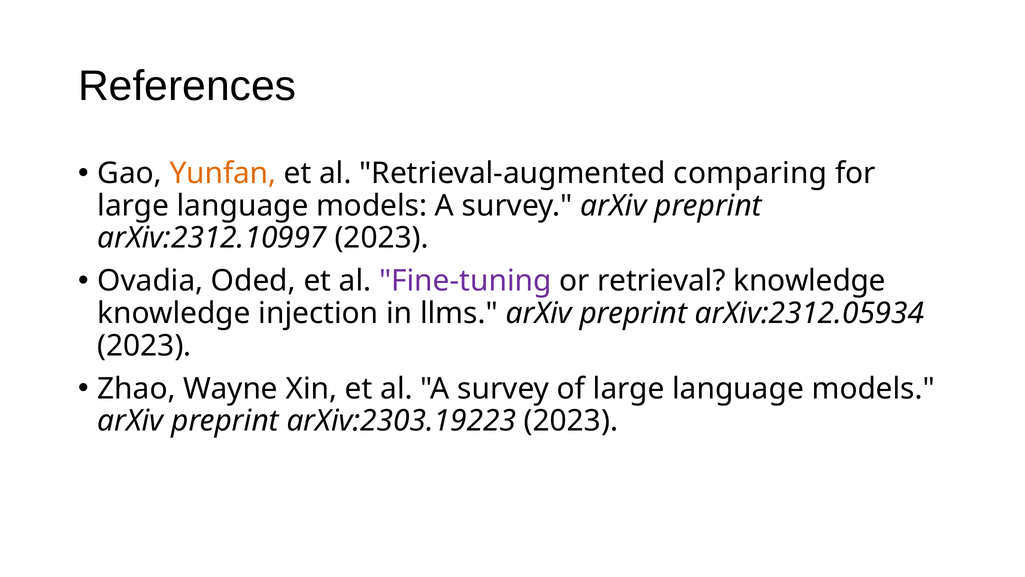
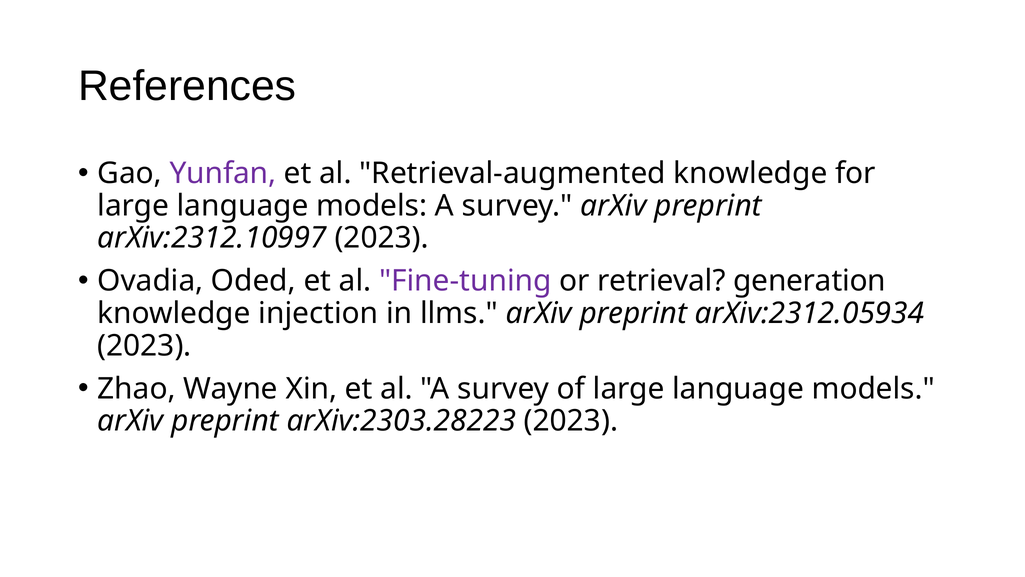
Yunfan colour: orange -> purple (223, 173)
Retrieval-augmented comparing: comparing -> knowledge (750, 173)
retrieval knowledge: knowledge -> generation (810, 281)
arXiv:2303.19223: arXiv:2303.19223 -> arXiv:2303.28223 (401, 421)
